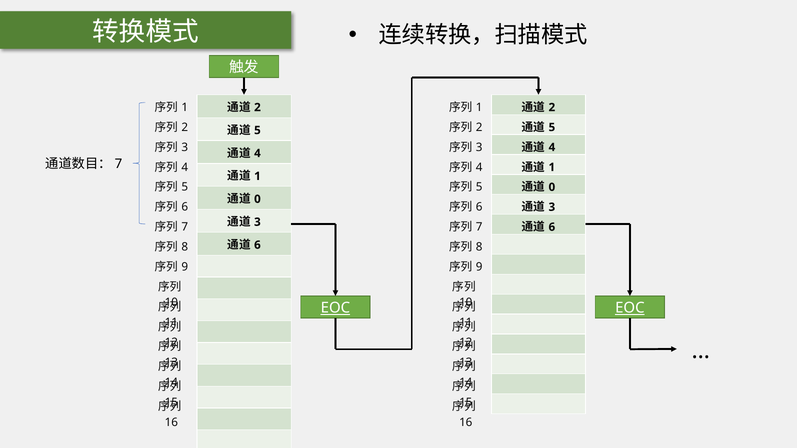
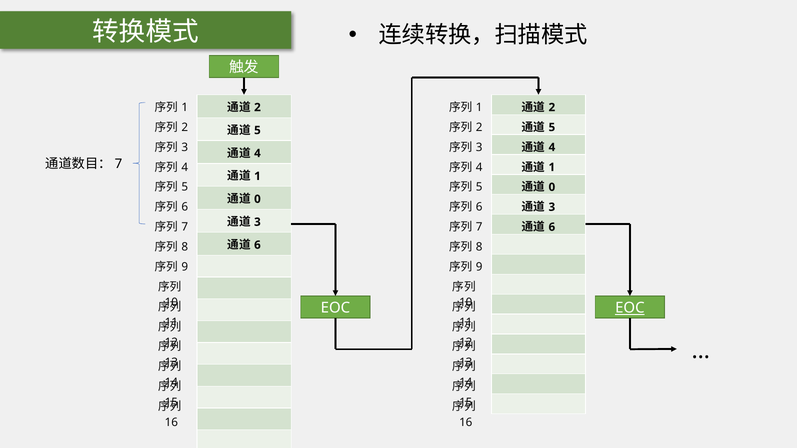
EOC underline: present -> none (335, 308)
